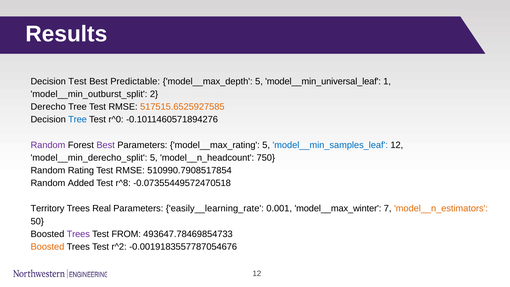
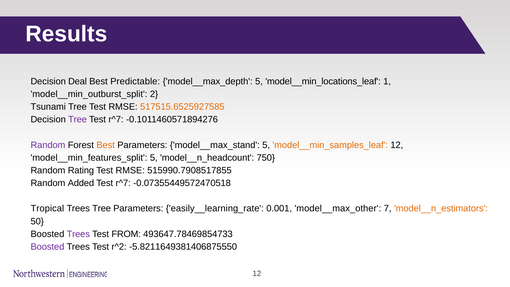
Decision Test: Test -> Deal (78, 81)
model__min_universal_leaf: model__min_universal_leaf -> model__min_locations_leaf (323, 81)
Derecho: Derecho -> Tsunami (48, 107)
Tree colour: blue -> purple (78, 120)
r^0: r^0 -> r^7 (116, 120)
Best colour: purple -> orange (106, 145)
model__max_rating: model__max_rating -> model__max_stand (215, 145)
model__min_samples_leaf colour: blue -> orange (330, 145)
model__min_derecho_split: model__min_derecho_split -> model__min_features_split (89, 158)
510990.7908517854: 510990.7908517854 -> 515990.7908517855 (189, 170)
r^8: r^8 -> r^7 (123, 183)
Territory: Territory -> Tropical (47, 209)
Trees Real: Real -> Tree (102, 209)
model__max_winter: model__max_winter -> model__max_other (338, 209)
Boosted colour: orange -> purple (47, 247)
-0.0019183557787054676: -0.0019183557787054676 -> -5.8211649381406875550 (183, 247)
